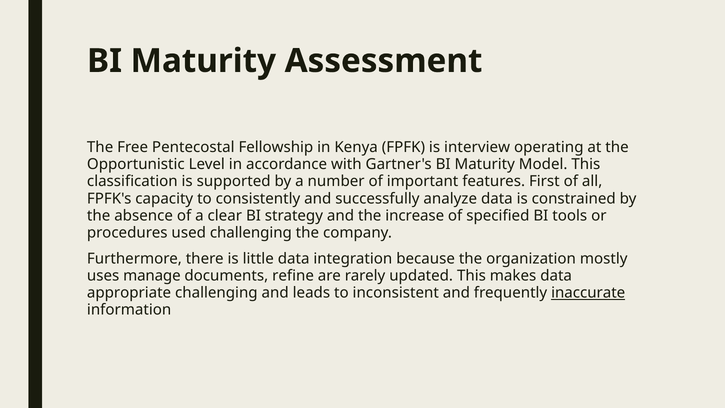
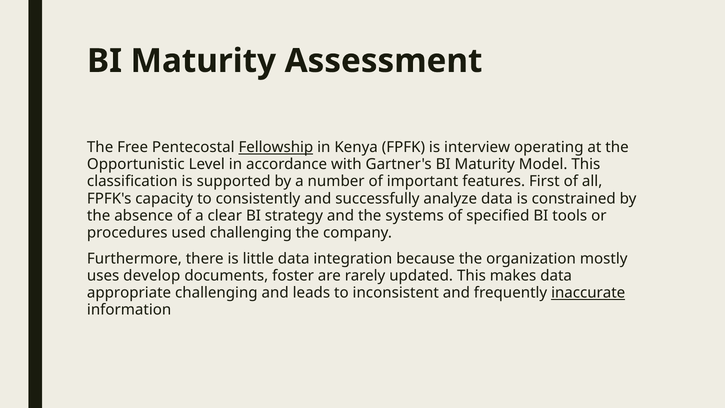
Fellowship underline: none -> present (276, 147)
increase: increase -> systems (415, 215)
manage: manage -> develop (152, 276)
refine: refine -> foster (293, 276)
